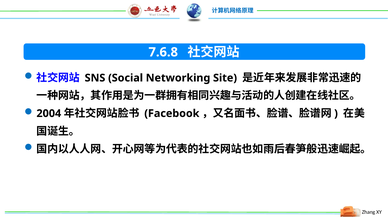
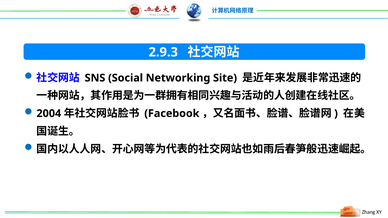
7.6.8: 7.6.8 -> 2.9.3 (163, 52)
